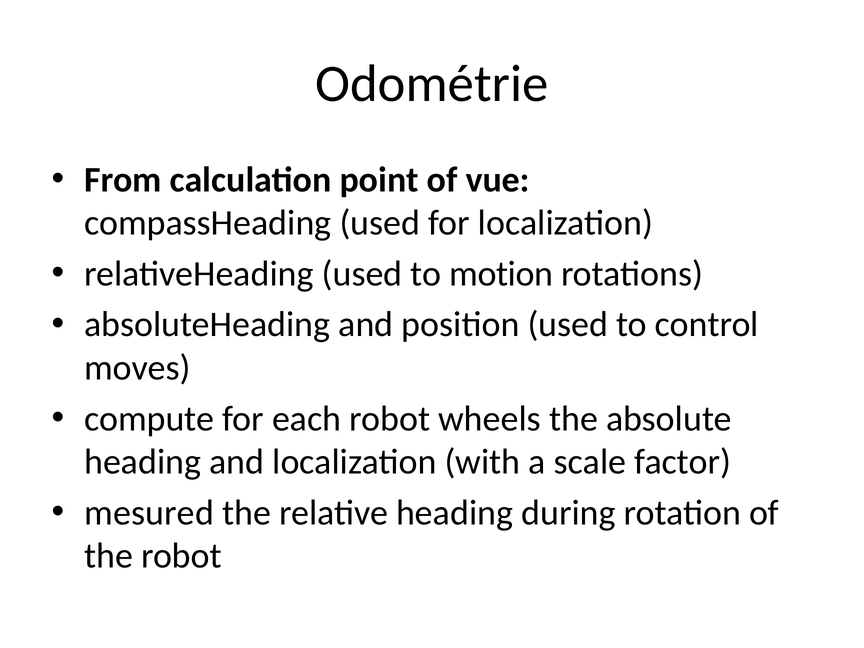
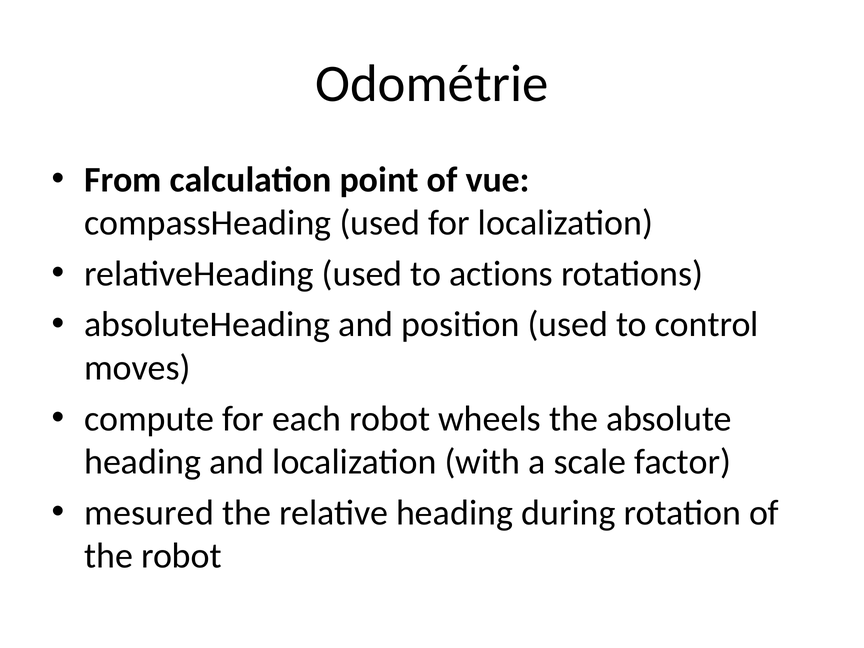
motion: motion -> actions (501, 274)
